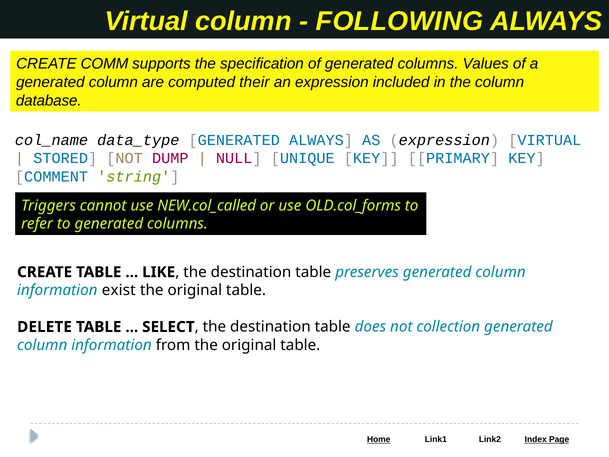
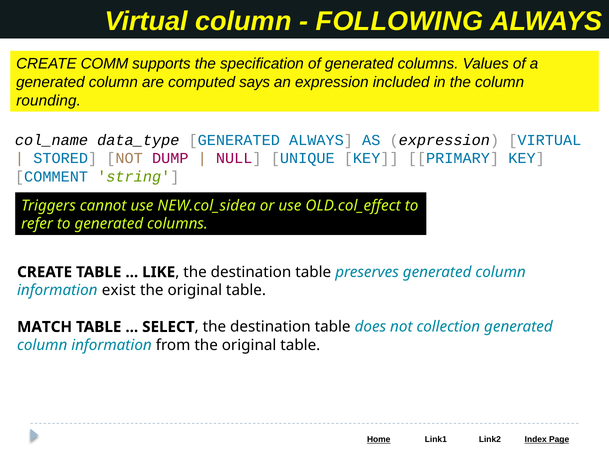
their: their -> says (255, 82)
database: database -> rounding (49, 100)
NEW.col_called: NEW.col_called -> NEW.col_sidea (207, 205)
OLD.col_forms: OLD.col_forms -> OLD.col_effect (353, 205)
DELETE: DELETE -> MATCH (45, 327)
